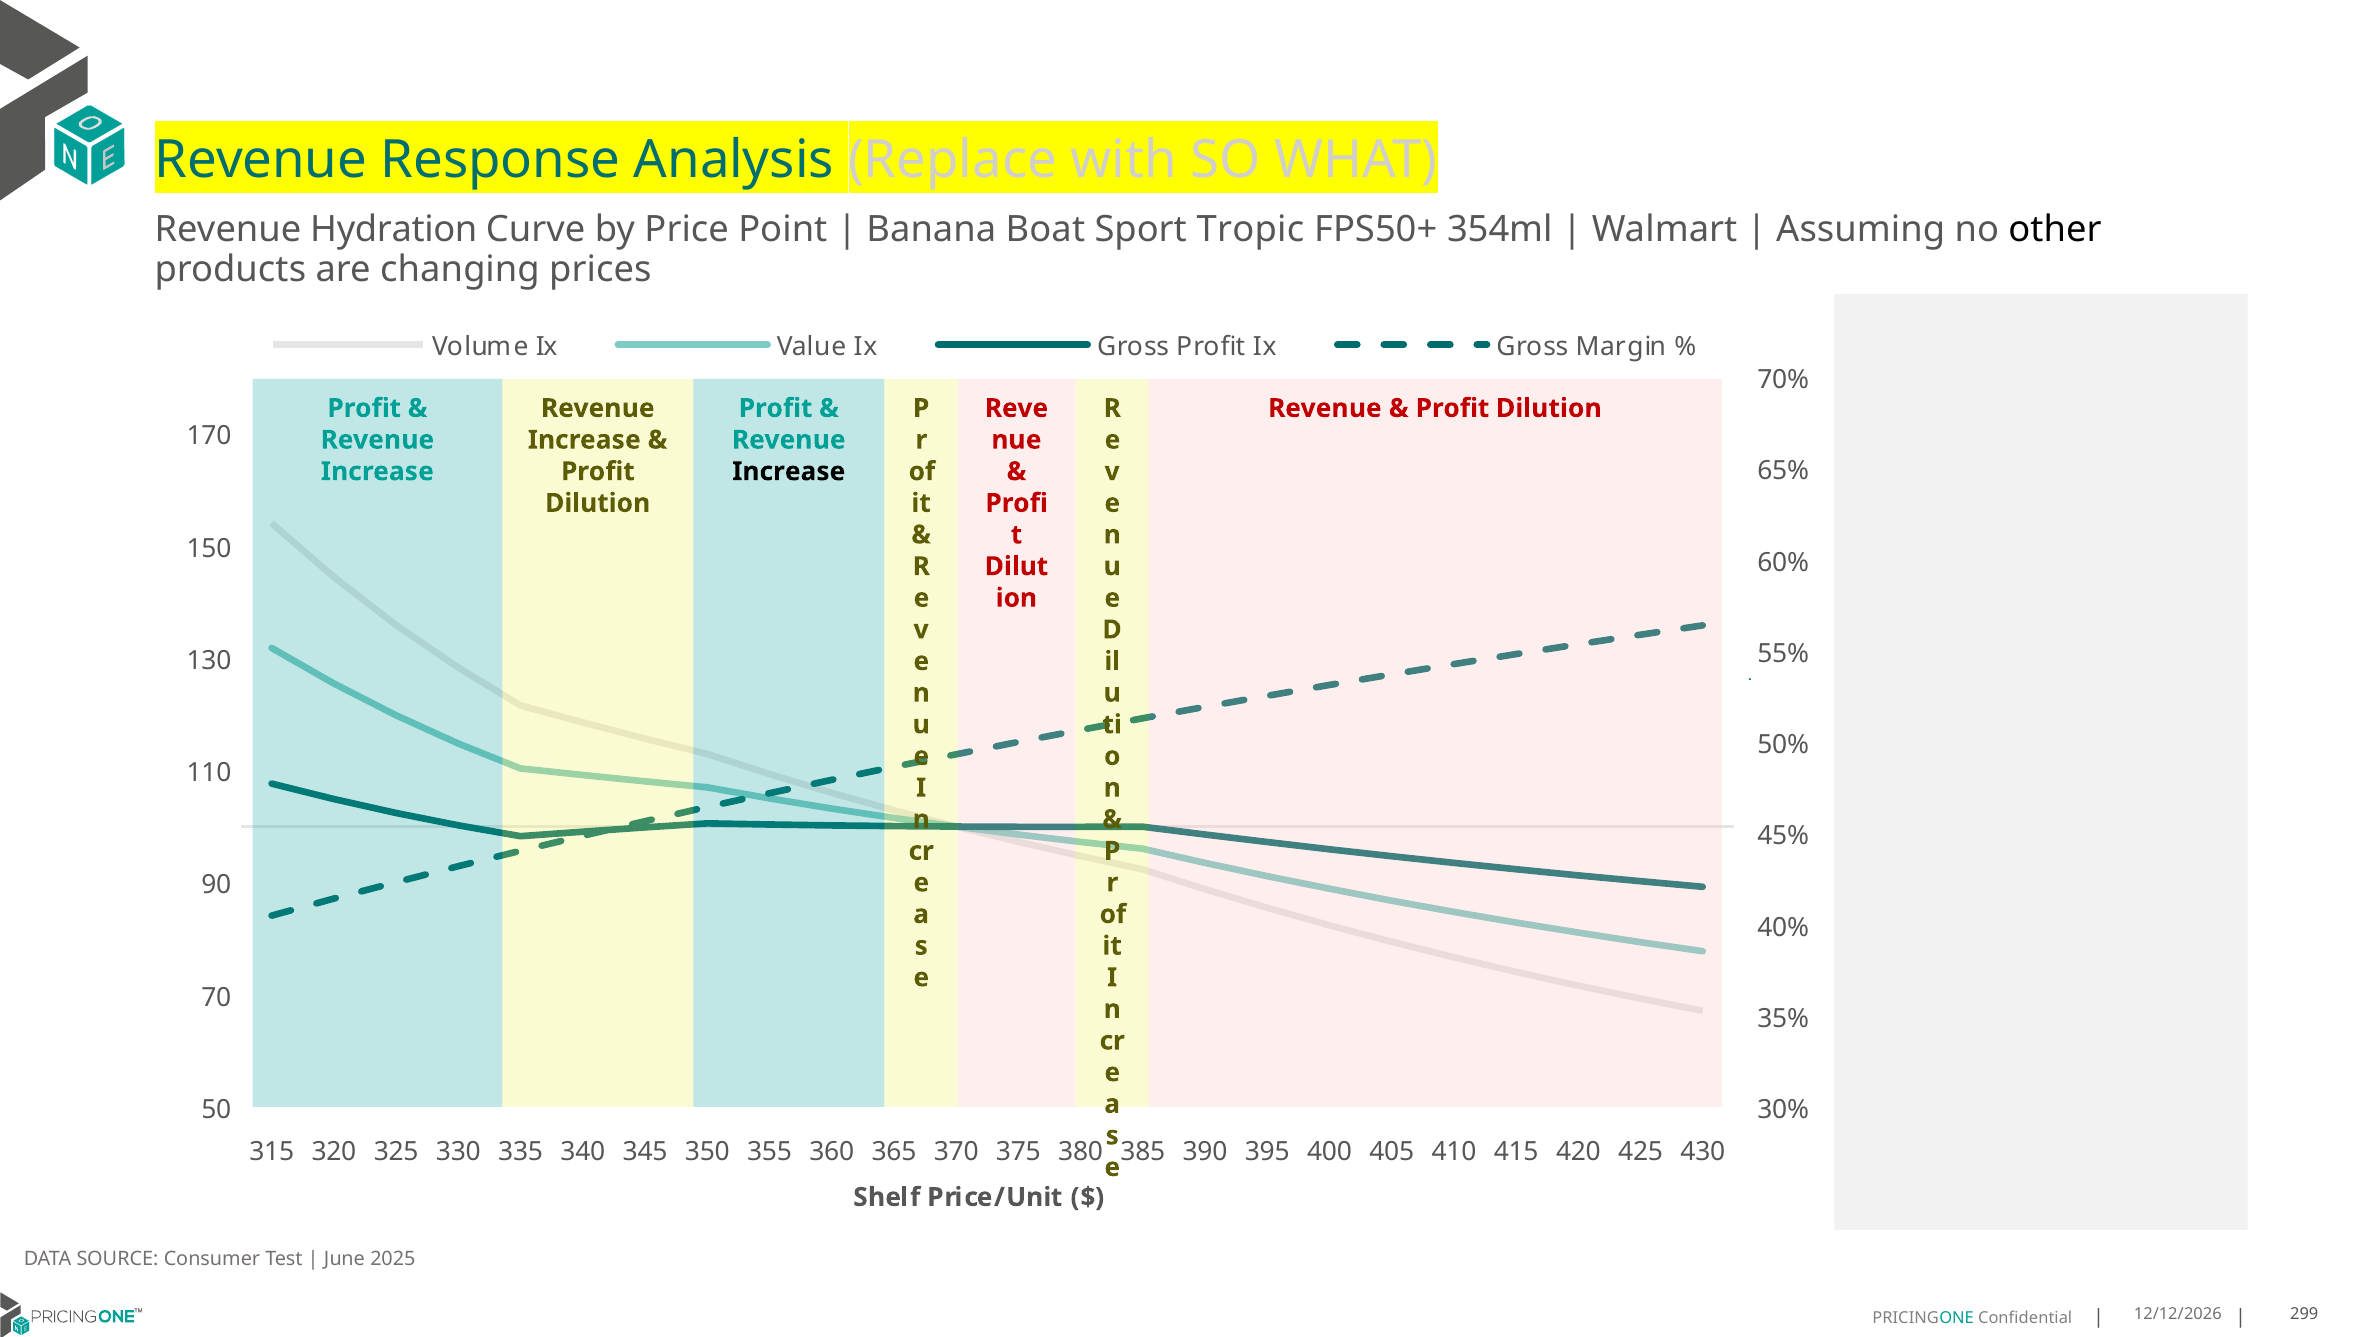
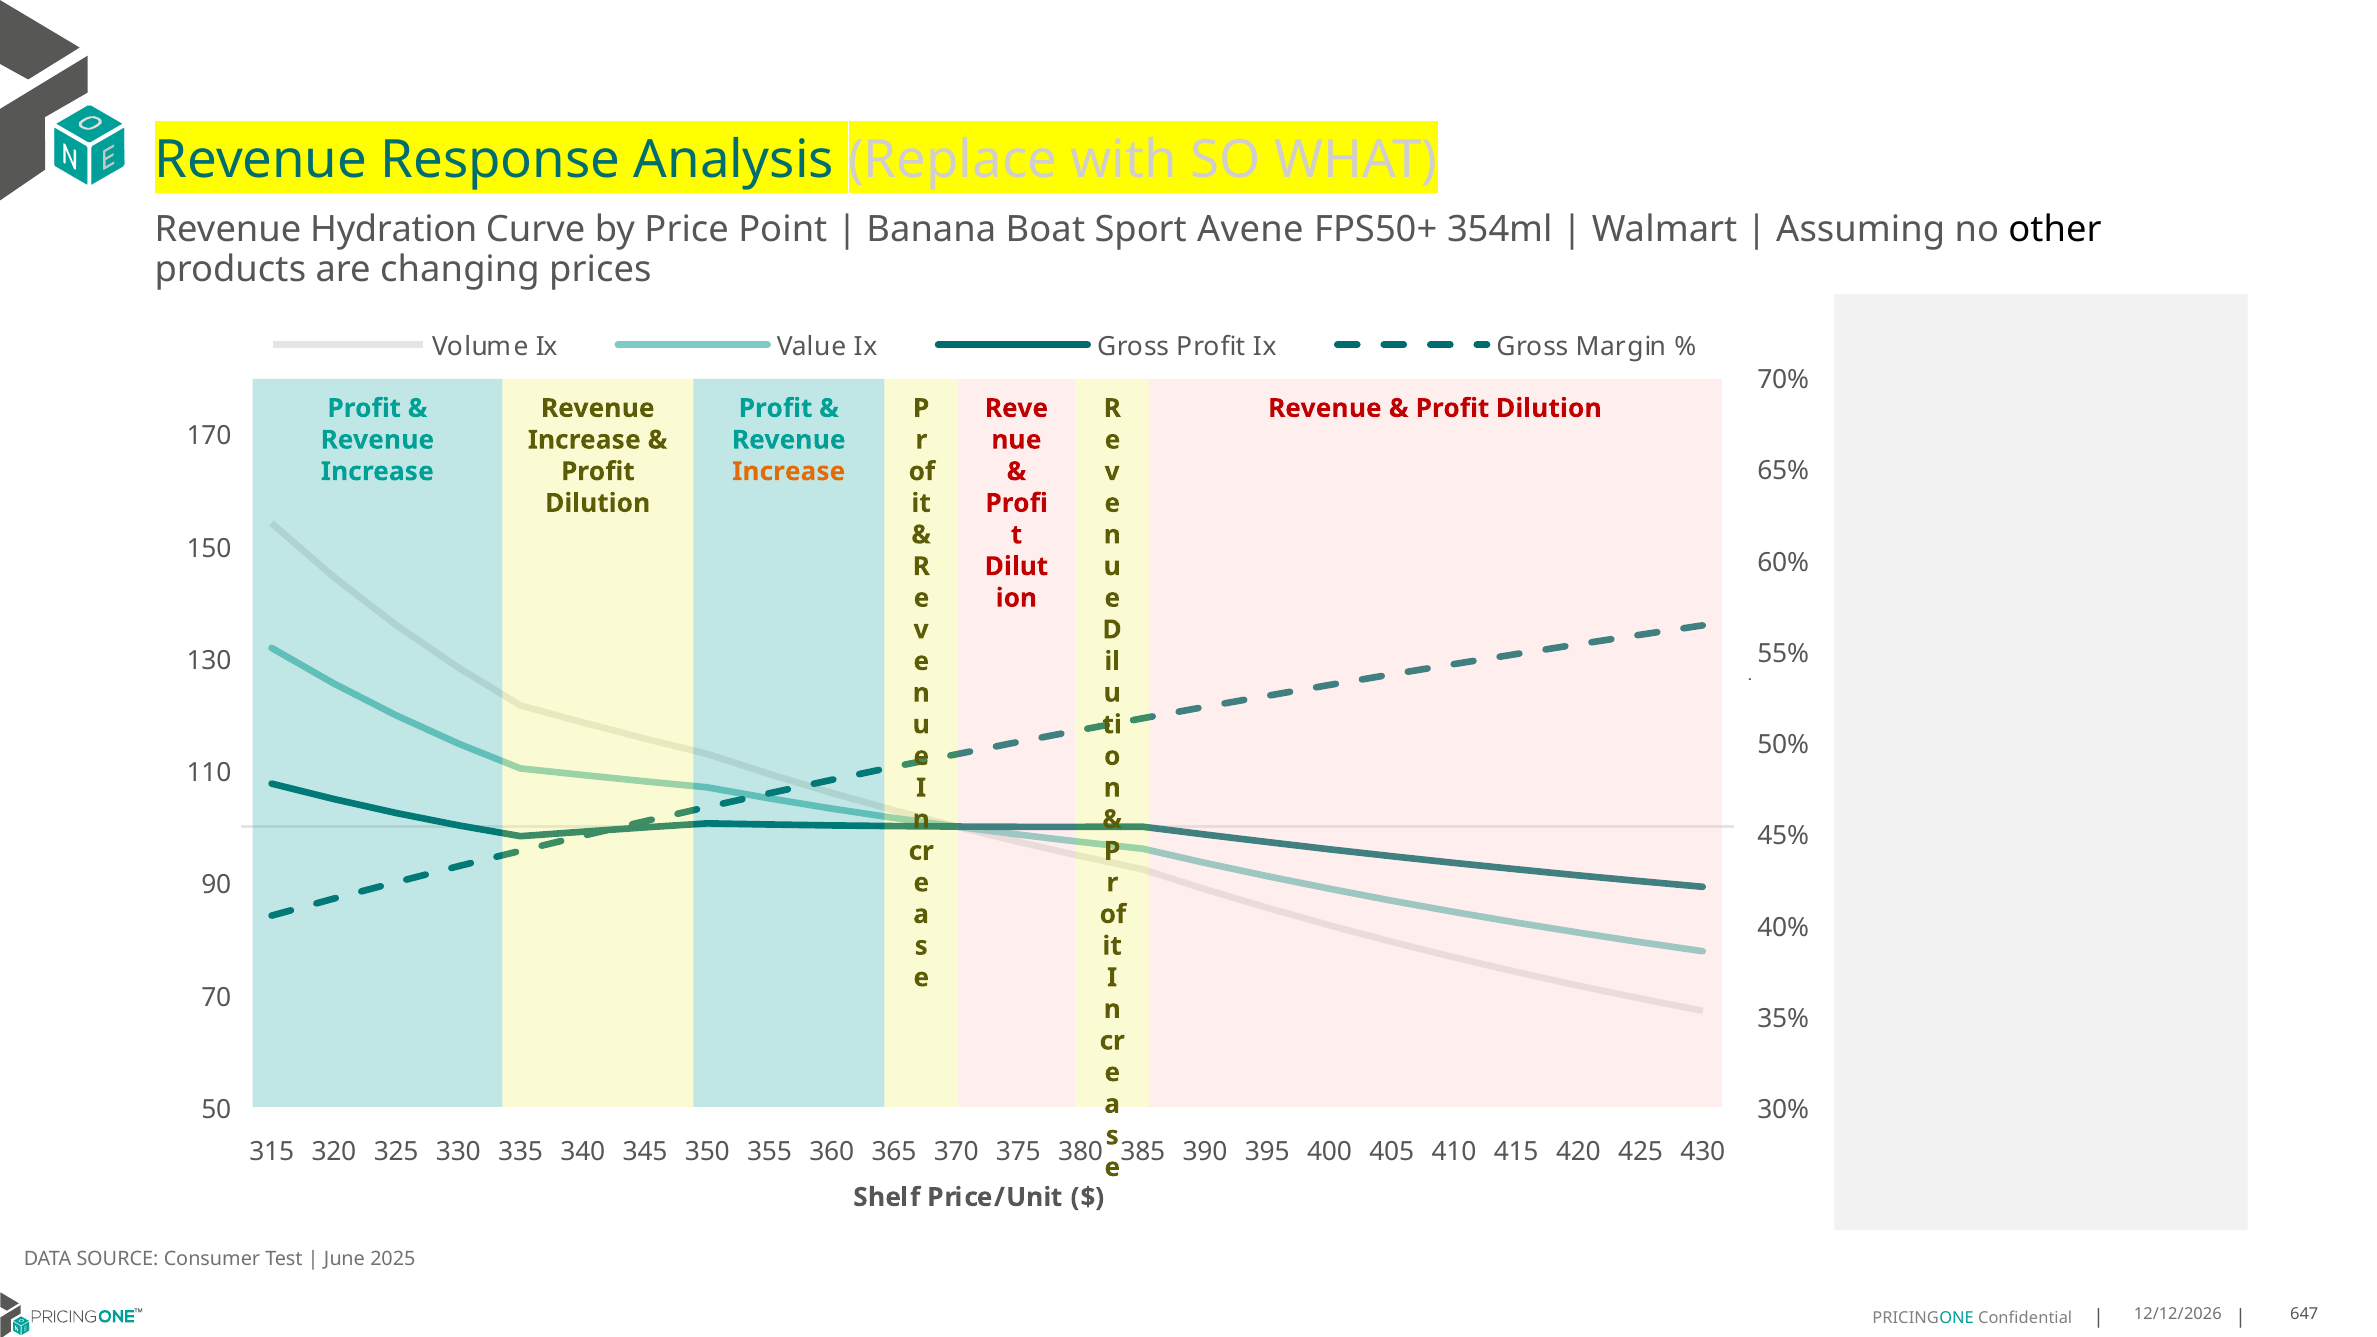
Tropic: Tropic -> Avene (1250, 230)
Increase colour: black -> orange (789, 472)
299: 299 -> 647 (2304, 1315)
